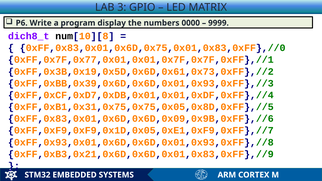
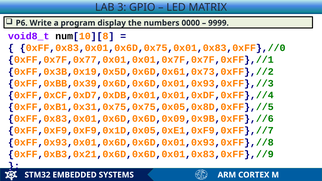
dich8_t: dich8_t -> void8_t (29, 36)
